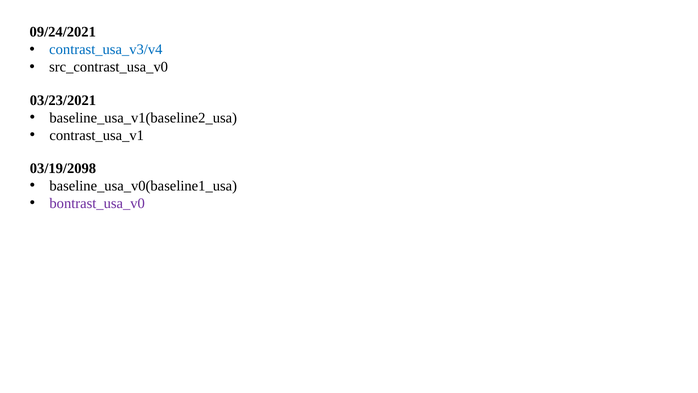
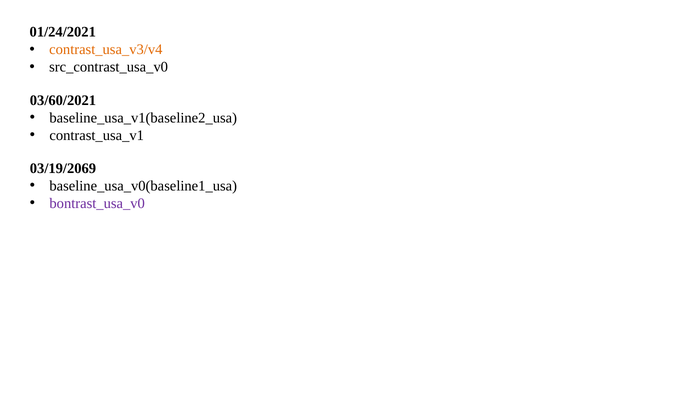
09/24/2021: 09/24/2021 -> 01/24/2021 (63, 32)
contrast_usa_v3/v4 colour: blue -> orange (106, 50)
03/23/2021: 03/23/2021 -> 03/60/2021 (63, 100)
03/19/2098: 03/19/2098 -> 03/19/2069 (63, 168)
